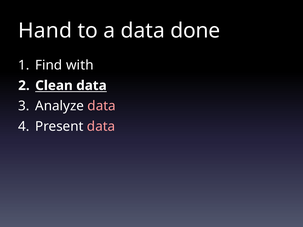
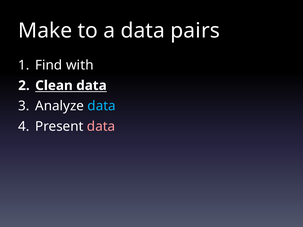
Hand: Hand -> Make (45, 31)
done: done -> pairs (195, 31)
data colour: pink -> light blue (102, 106)
